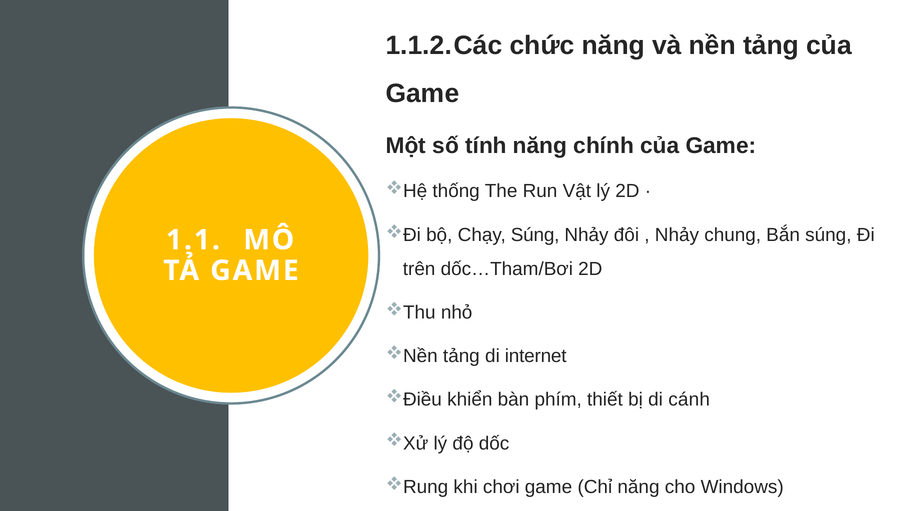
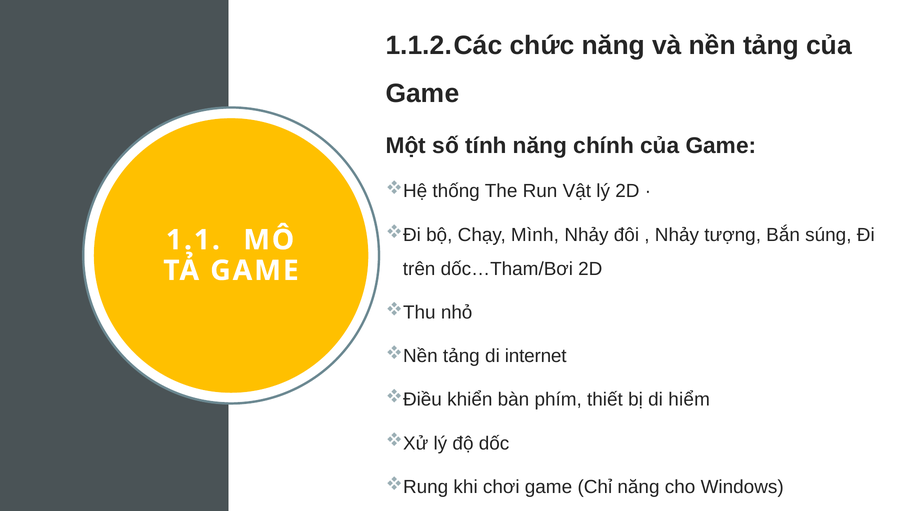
Chạy Súng: Súng -> Mình (535, 235)
chung: chung -> tượng (733, 235)
cánh: cánh -> hiểm (689, 400)
